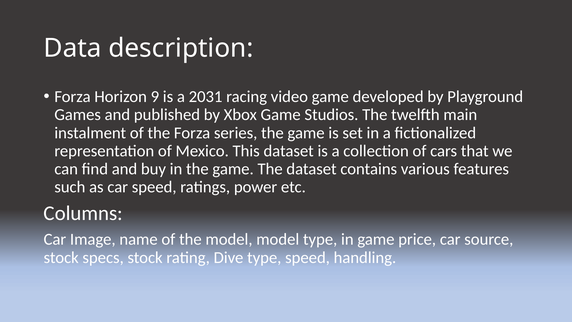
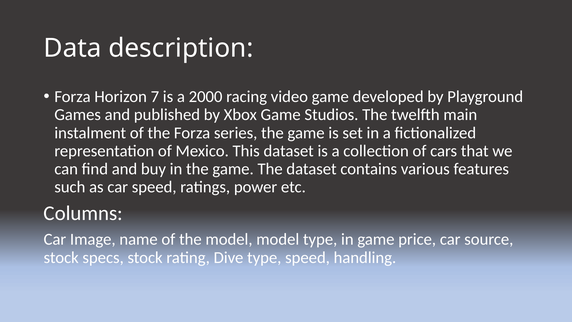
9: 9 -> 7 (155, 97)
2031: 2031 -> 2000 (206, 97)
